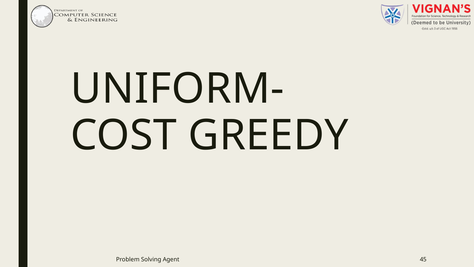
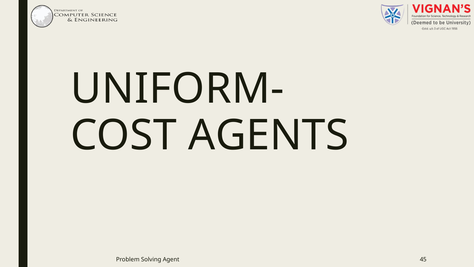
GREEDY: GREEDY -> AGENTS (269, 135)
